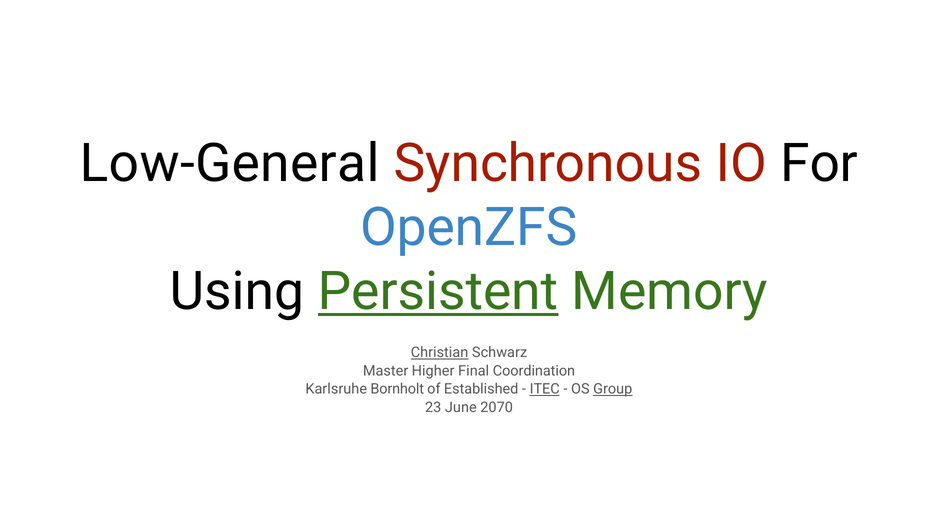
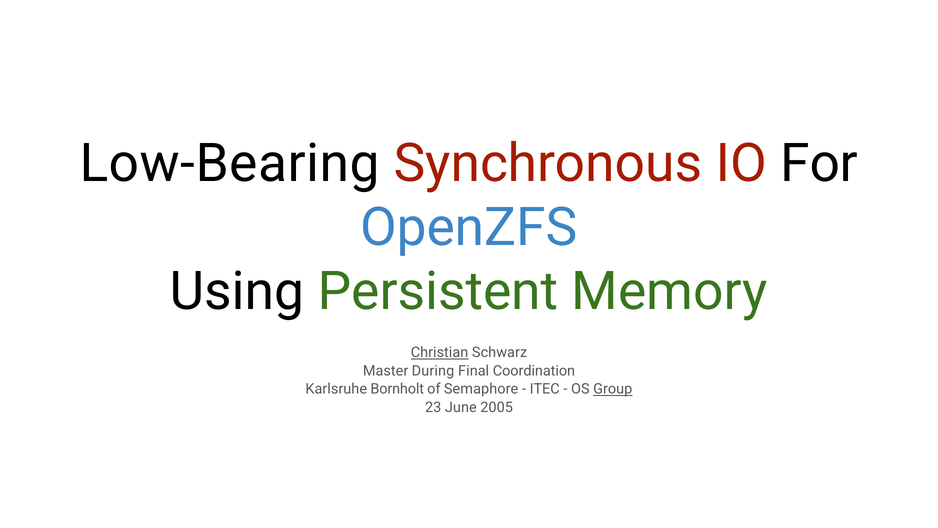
Low-General: Low-General -> Low-Bearing (230, 163)
Persistent underline: present -> none (438, 291)
Higher: Higher -> During (433, 371)
Established: Established -> Semaphore (481, 389)
ITEC underline: present -> none (545, 389)
2070: 2070 -> 2005 (497, 407)
